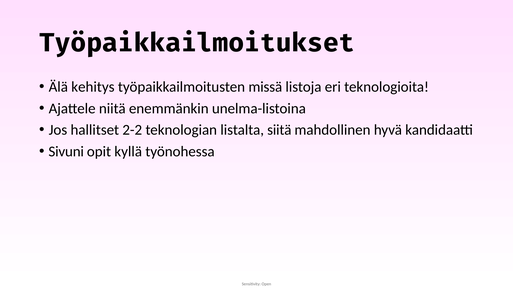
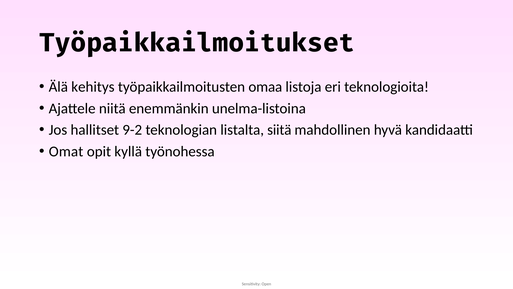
missä: missä -> omaa (265, 87)
2-2: 2-2 -> 9-2 (132, 130)
Sivuni: Sivuni -> Omat (66, 151)
